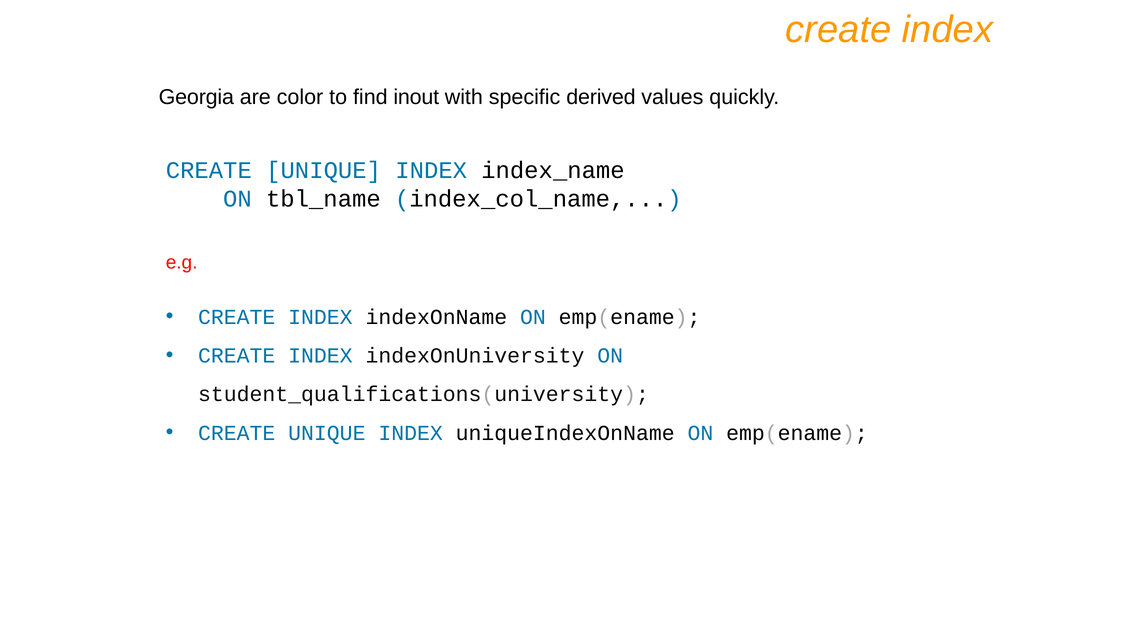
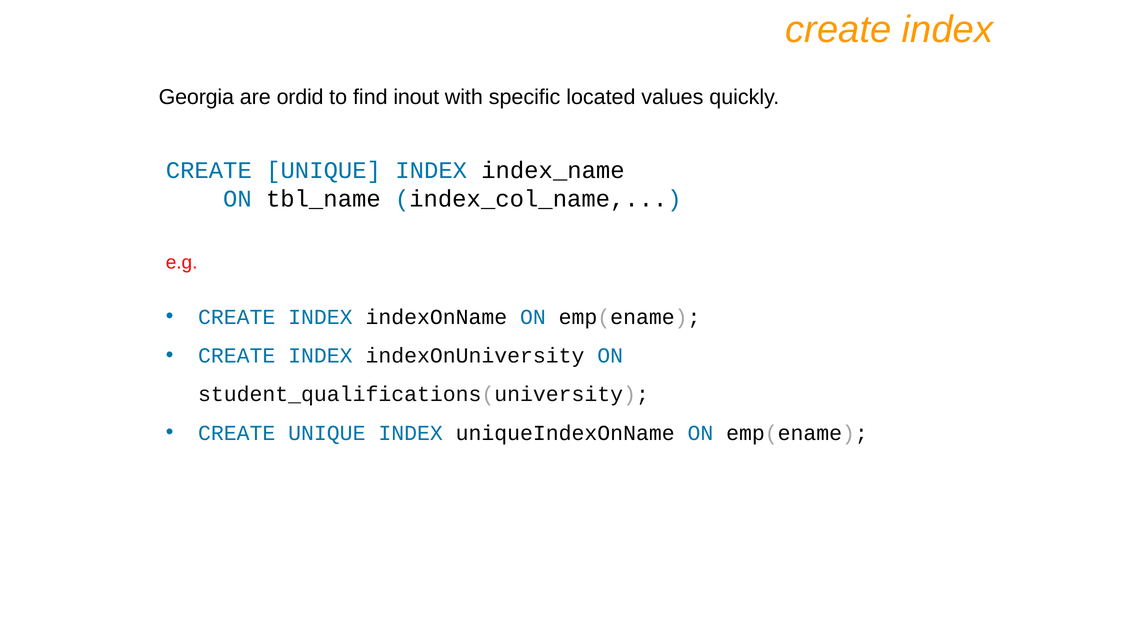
color: color -> ordid (300, 97)
derived: derived -> located (601, 97)
